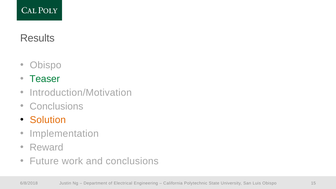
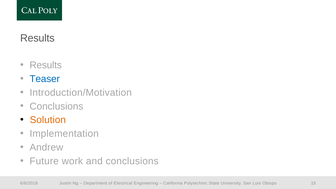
Obispo: Obispo -> Results (46, 65)
Teaser colour: green -> blue (45, 79)
Reward: Reward -> Andrew (46, 147)
